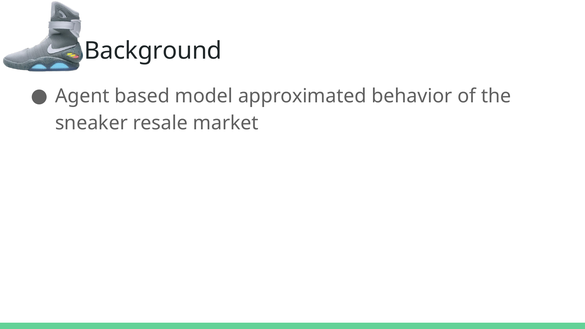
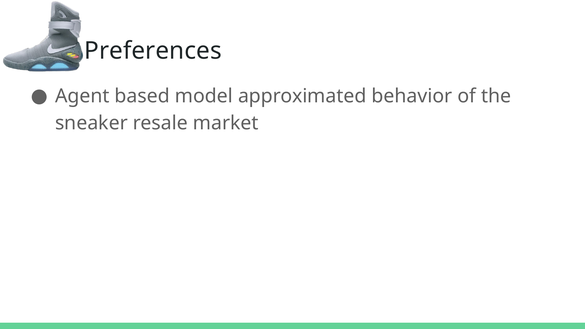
Background: Background -> Preferences (153, 51)
